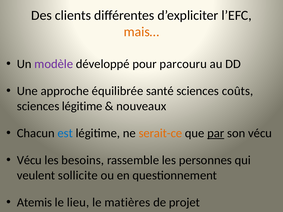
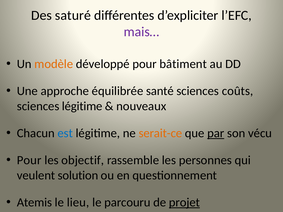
clients: clients -> saturé (73, 15)
mais… colour: orange -> purple (141, 32)
modèle colour: purple -> orange (54, 64)
parcouru: parcouru -> bâtiment (183, 64)
Vécu: Vécu -> Pour (29, 160)
besoins: besoins -> objectif (83, 160)
sollicite: sollicite -> solution (78, 175)
matières: matières -> parcouru (127, 203)
projet underline: none -> present (184, 203)
